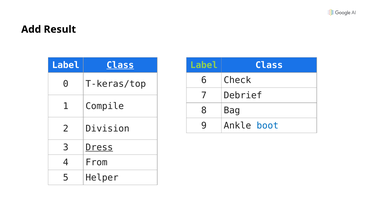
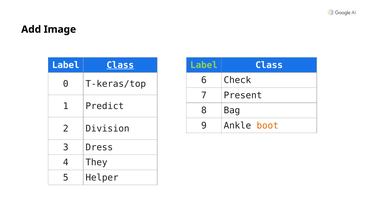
Result: Result -> Image (60, 29)
Debrief: Debrief -> Present (243, 95)
Compile: Compile -> Predict (105, 106)
boot colour: blue -> orange (268, 126)
Dress underline: present -> none (99, 148)
From: From -> They (96, 163)
